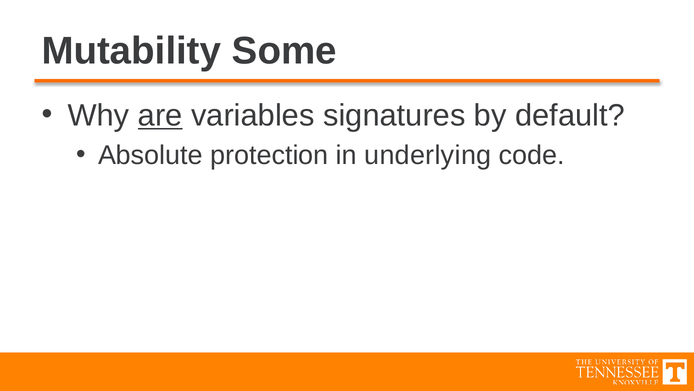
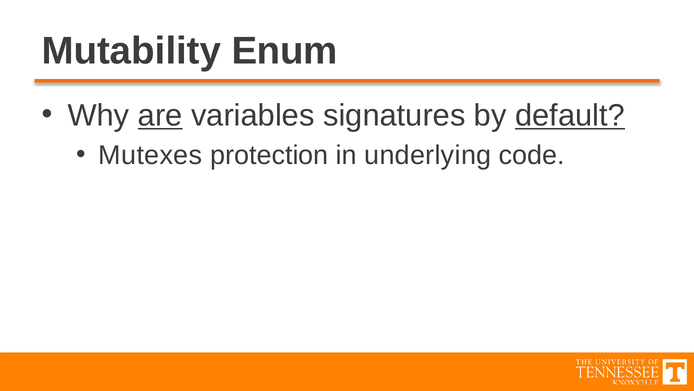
Some: Some -> Enum (285, 51)
default underline: none -> present (570, 115)
Absolute: Absolute -> Mutexes (150, 155)
